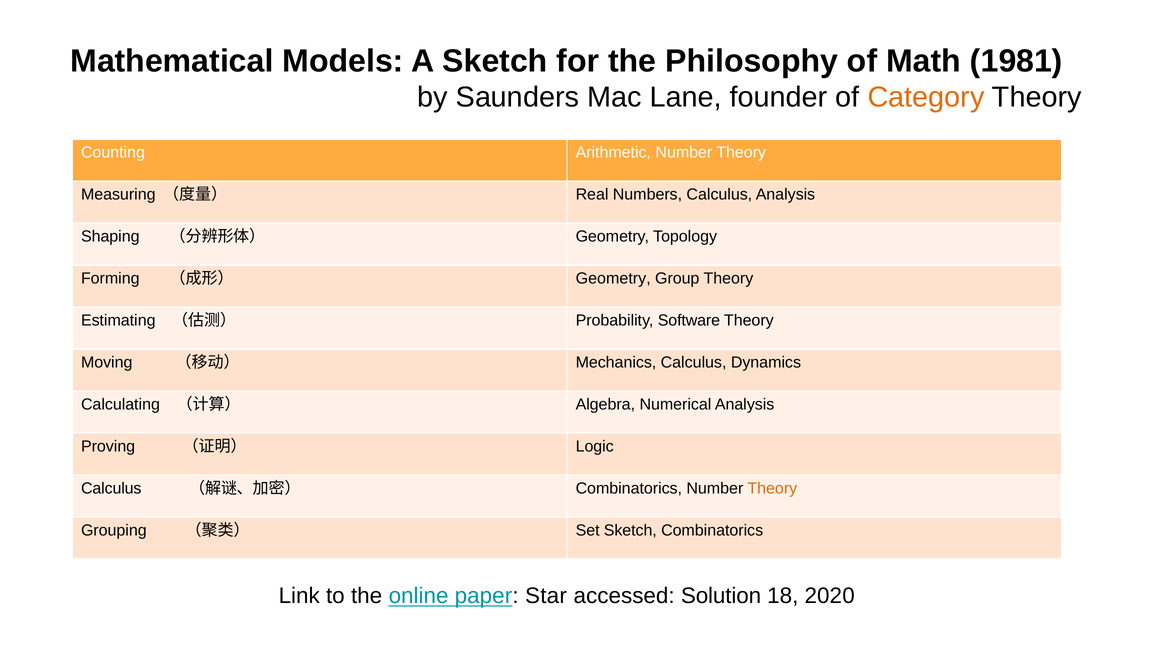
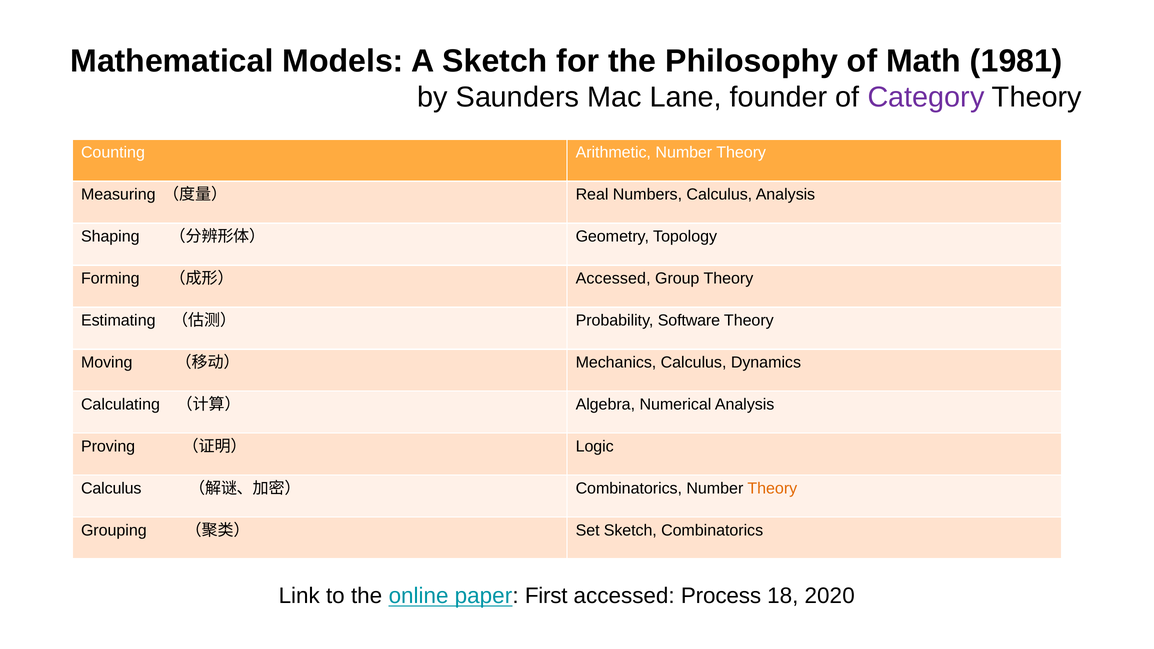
Category colour: orange -> purple (926, 97)
Geometry: Geometry -> Accessed (613, 279)
Star: Star -> First (546, 596)
Solution: Solution -> Process (721, 596)
